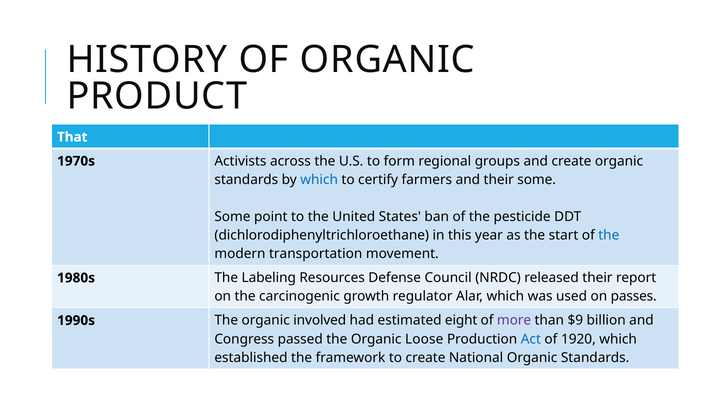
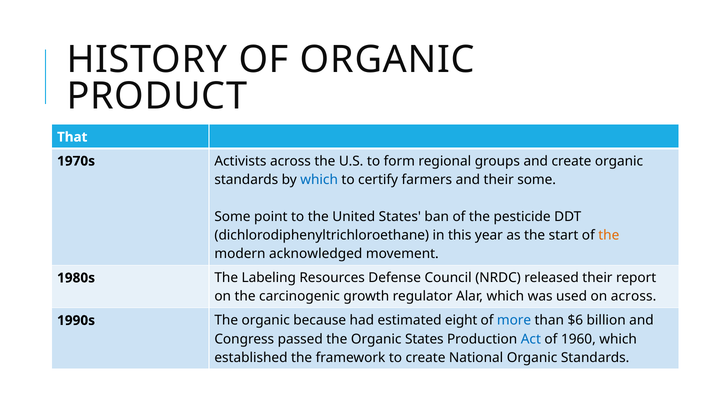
the colour: blue -> orange (609, 235)
transportation: transportation -> acknowledged (316, 254)
on passes: passes -> across (634, 296)
involved: involved -> because (320, 320)
more colour: purple -> blue (514, 320)
$9: $9 -> $6 (575, 320)
Organic Loose: Loose -> States (424, 339)
1920: 1920 -> 1960 (578, 339)
